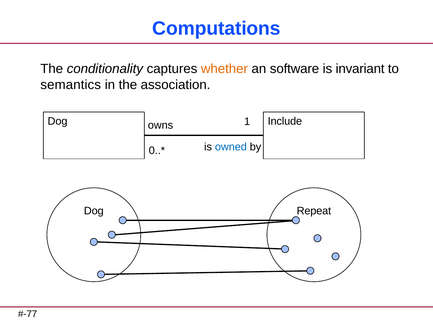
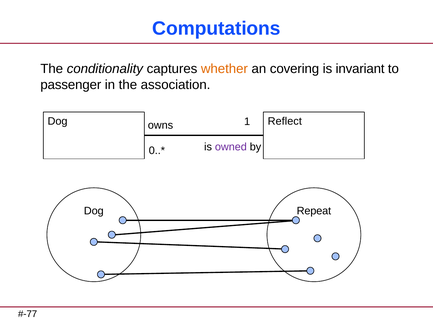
software: software -> covering (295, 69)
semantics: semantics -> passenger (71, 85)
Include: Include -> Reflect (285, 121)
owned colour: blue -> purple (231, 147)
